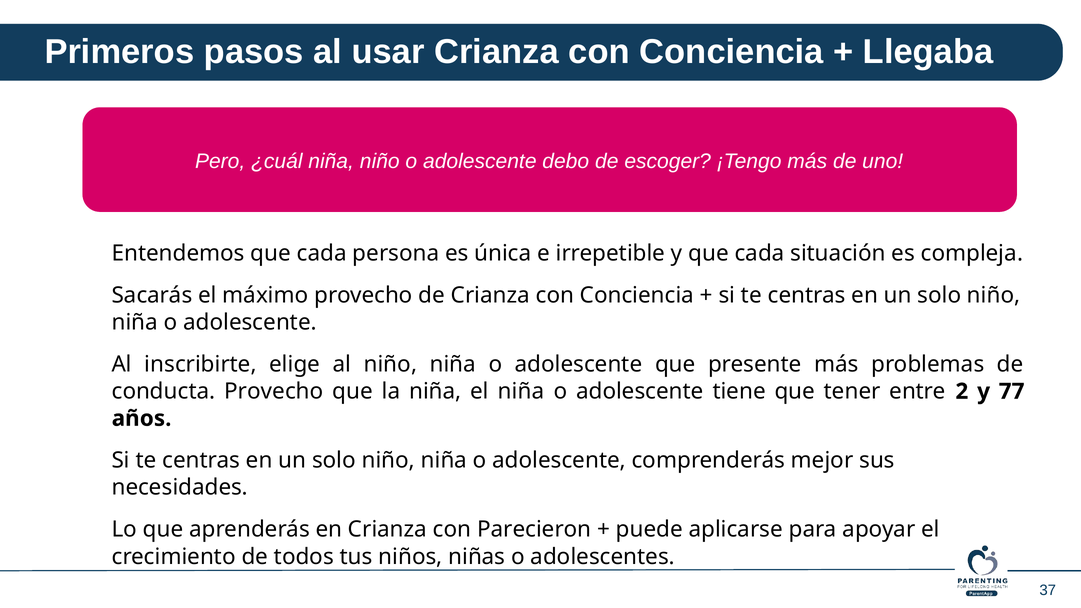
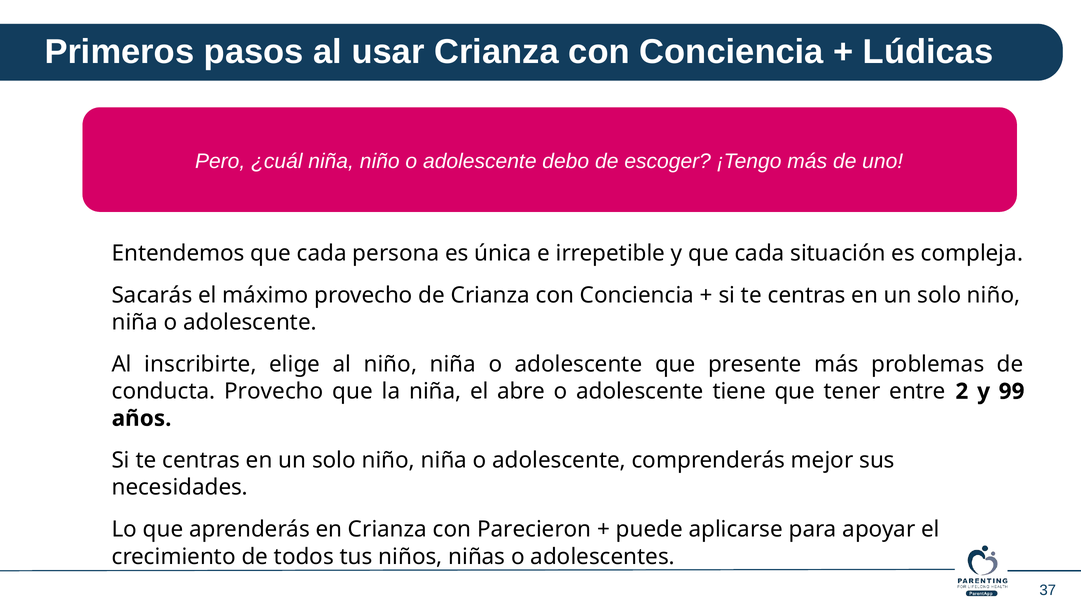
Llegaba: Llegaba -> Lúdicas (928, 52)
el niña: niña -> abre (521, 391)
77: 77 -> 99 (1012, 391)
